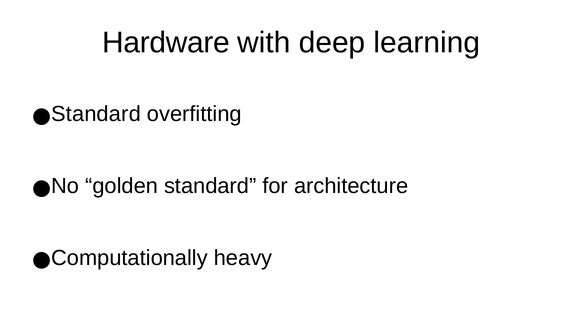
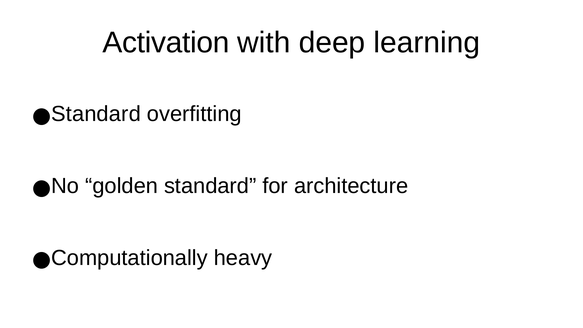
Hardware: Hardware -> Activation (166, 43)
